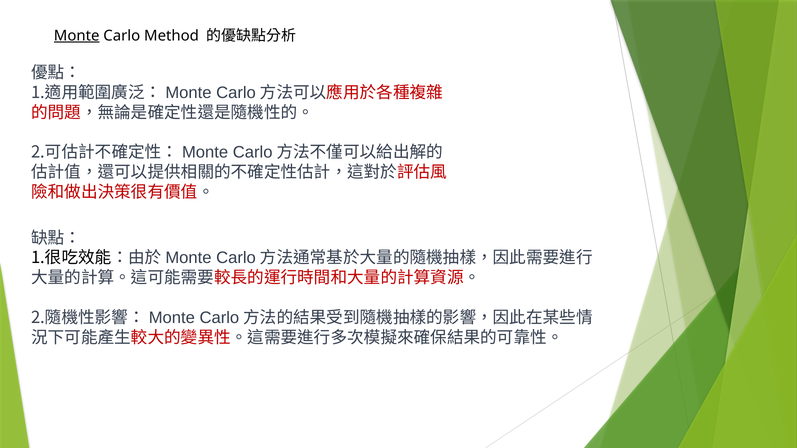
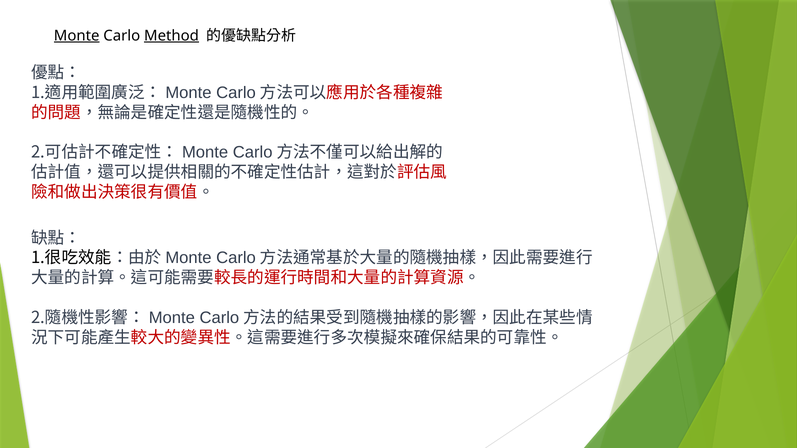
Method underline: none -> present (172, 36)
